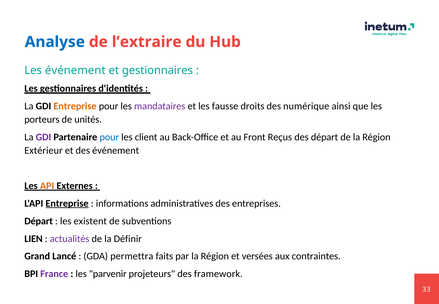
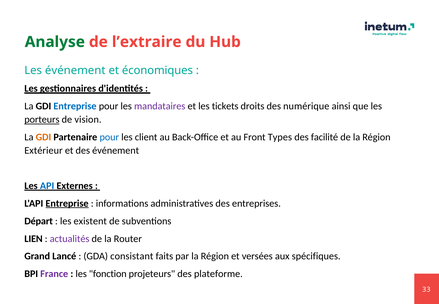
Analyse colour: blue -> green (55, 42)
et gestionnaires: gestionnaires -> économiques (157, 70)
Entreprise colour: orange -> blue (75, 106)
fausse: fausse -> tickets (225, 106)
porteurs underline: none -> present (42, 120)
unités: unités -> vision (88, 120)
GDI colour: purple -> orange (43, 137)
Reçus: Reçus -> Types (280, 137)
des départ: départ -> facilité (325, 137)
API colour: orange -> blue (47, 186)
Définir: Définir -> Router (128, 239)
permettra: permettra -> consistant (132, 256)
contraintes: contraintes -> spécifiques (316, 256)
parvenir: parvenir -> fonction (108, 274)
framework: framework -> plateforme (218, 274)
